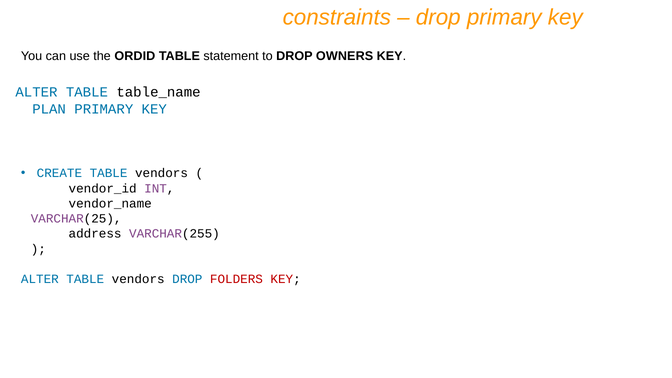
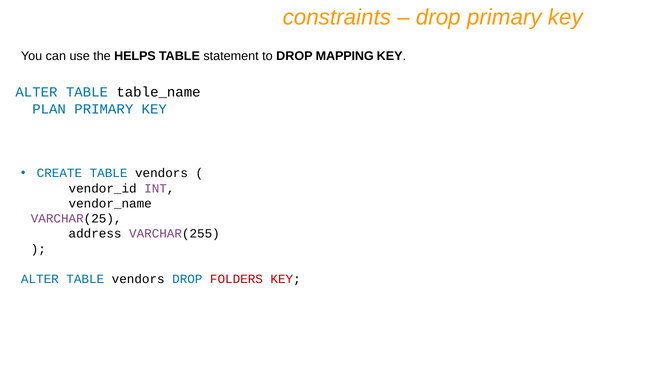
ORDID: ORDID -> HELPS (135, 56)
OWNERS: OWNERS -> MAPPING (345, 56)
